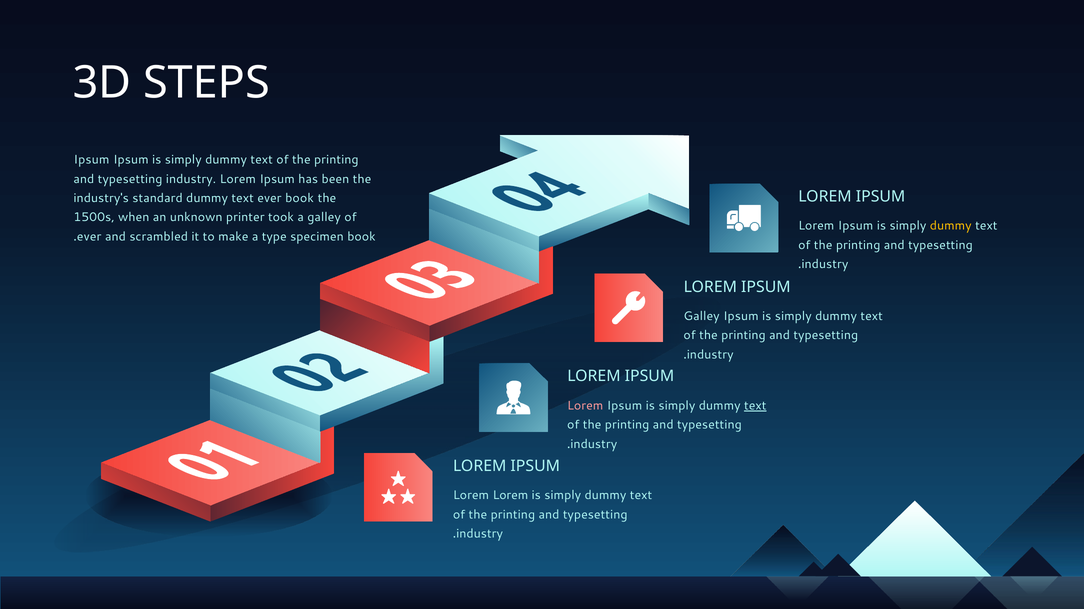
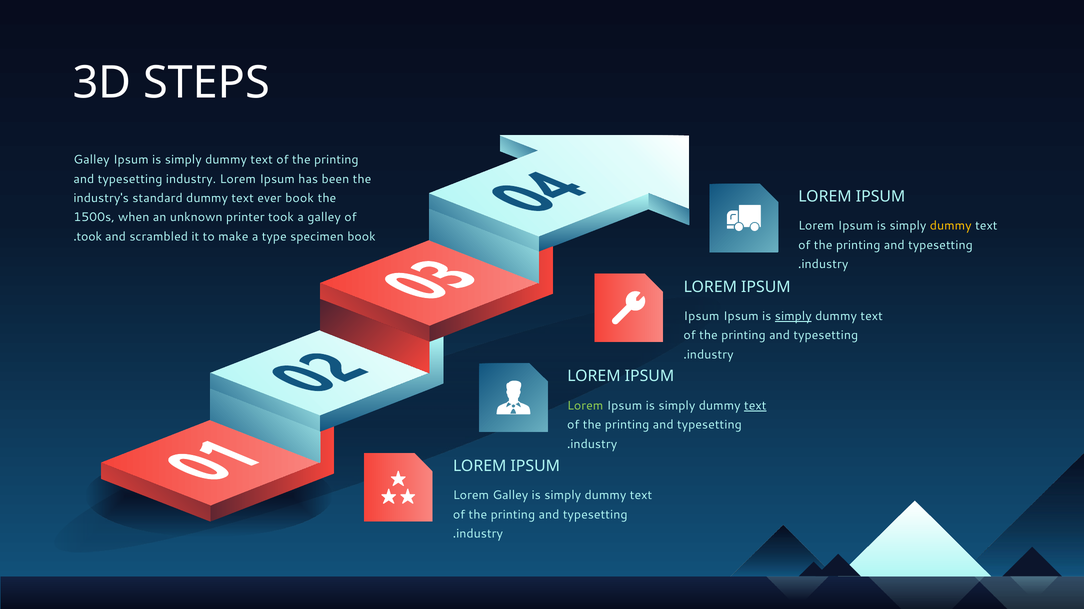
Ipsum: Ipsum -> Galley (92, 160)
ever: ever -> took (89, 237)
Galley: Galley -> Ipsum (702, 317)
simply underline: none -> present (793, 317)
Lorem colour: pink -> light green (585, 406)
Lorem Lorem: Lorem -> Galley (510, 496)
